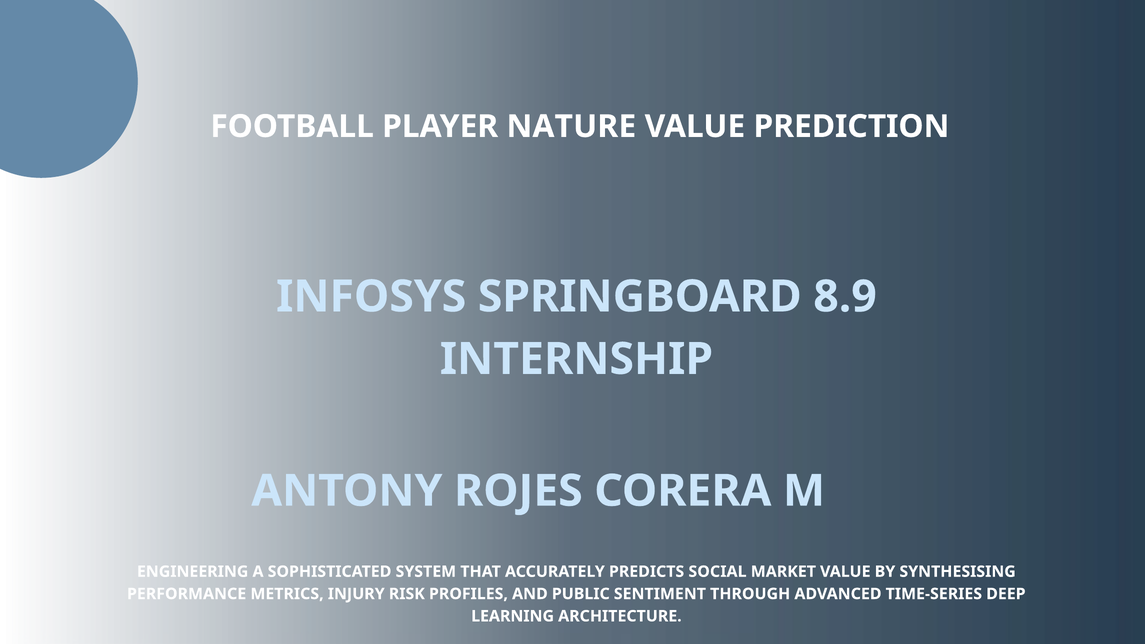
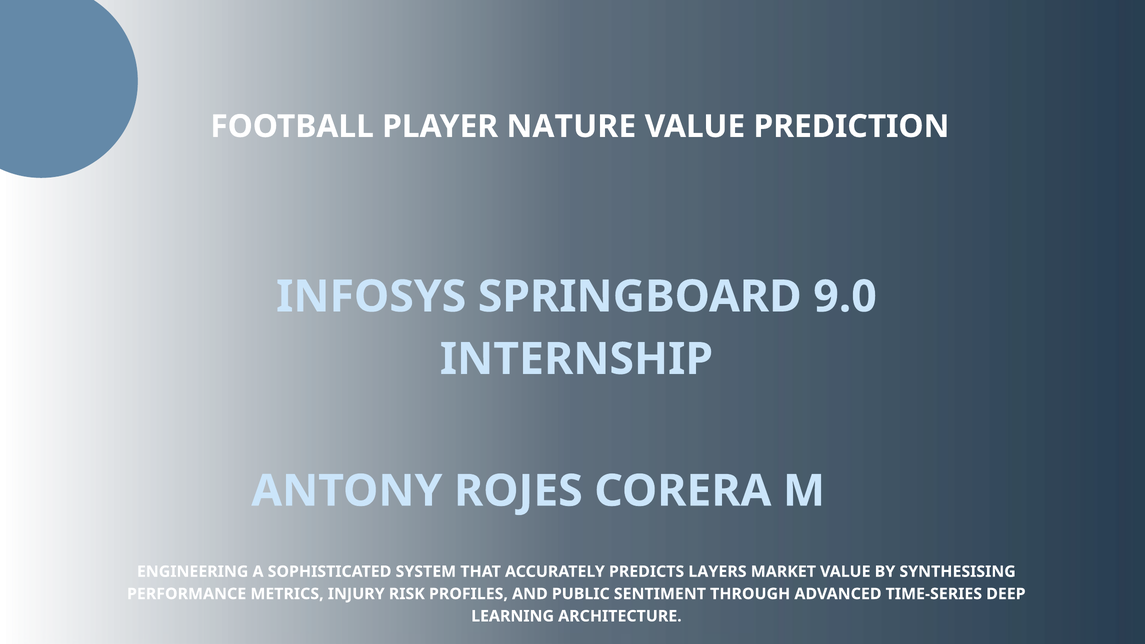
8.9: 8.9 -> 9.0 (845, 297)
SOCIAL: SOCIAL -> LAYERS (717, 572)
